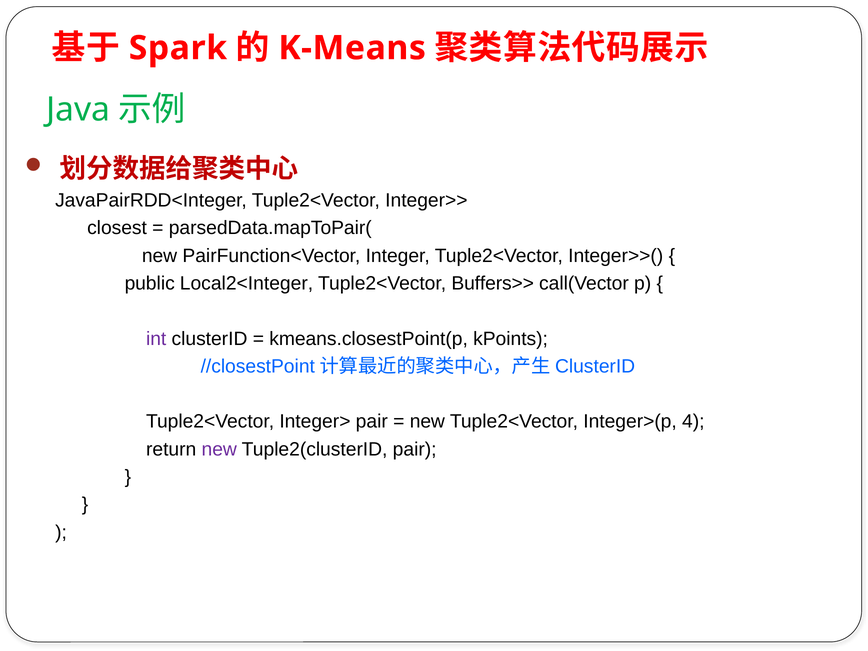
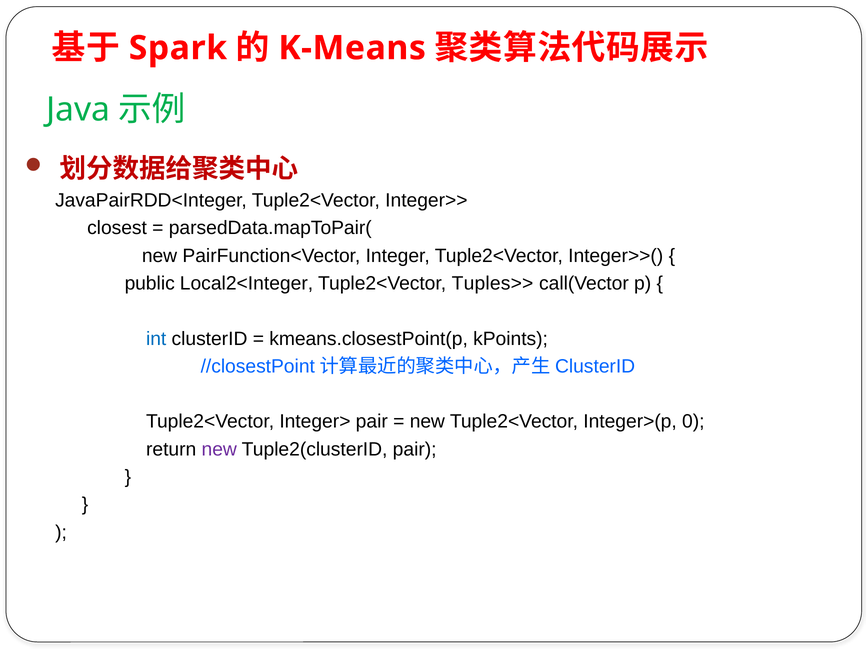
Buffers>>: Buffers>> -> Tuples>> (493, 283)
int colour: purple -> blue (156, 339)
4: 4 -> 0 (693, 422)
